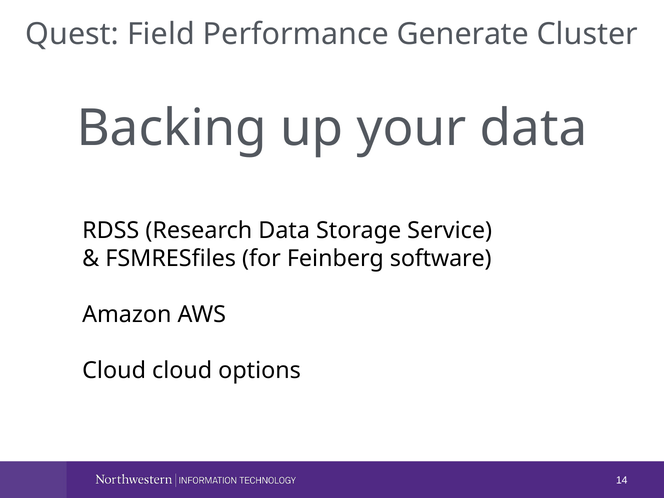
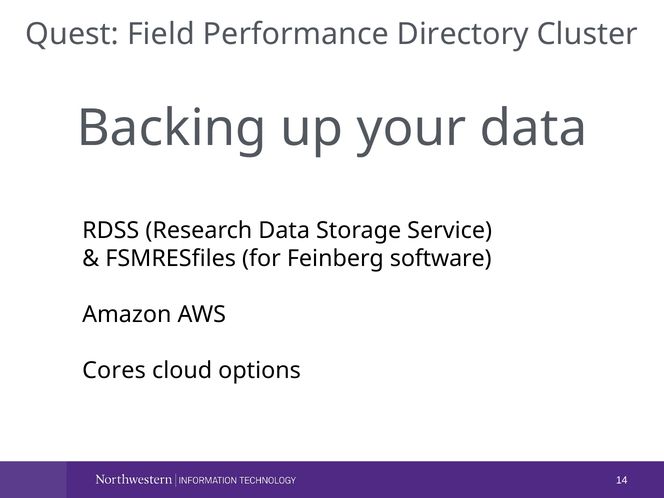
Generate: Generate -> Directory (463, 34)
Cloud: Cloud -> Cores (114, 371)
